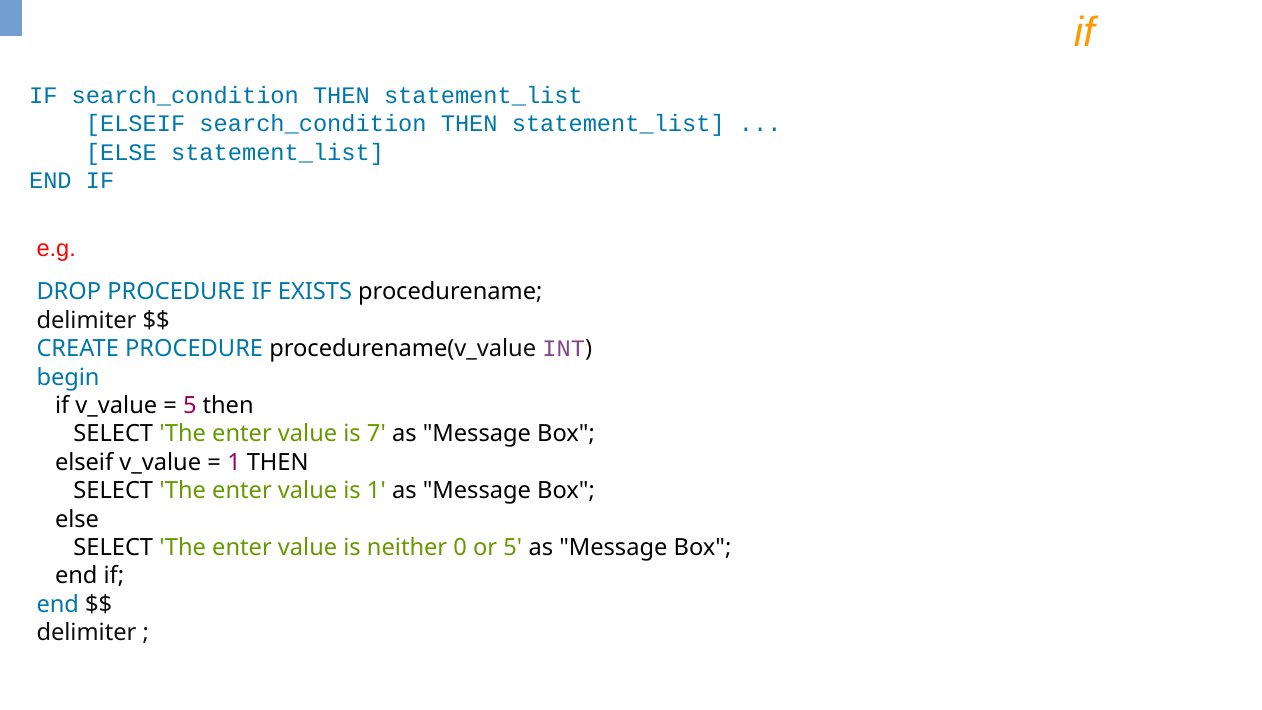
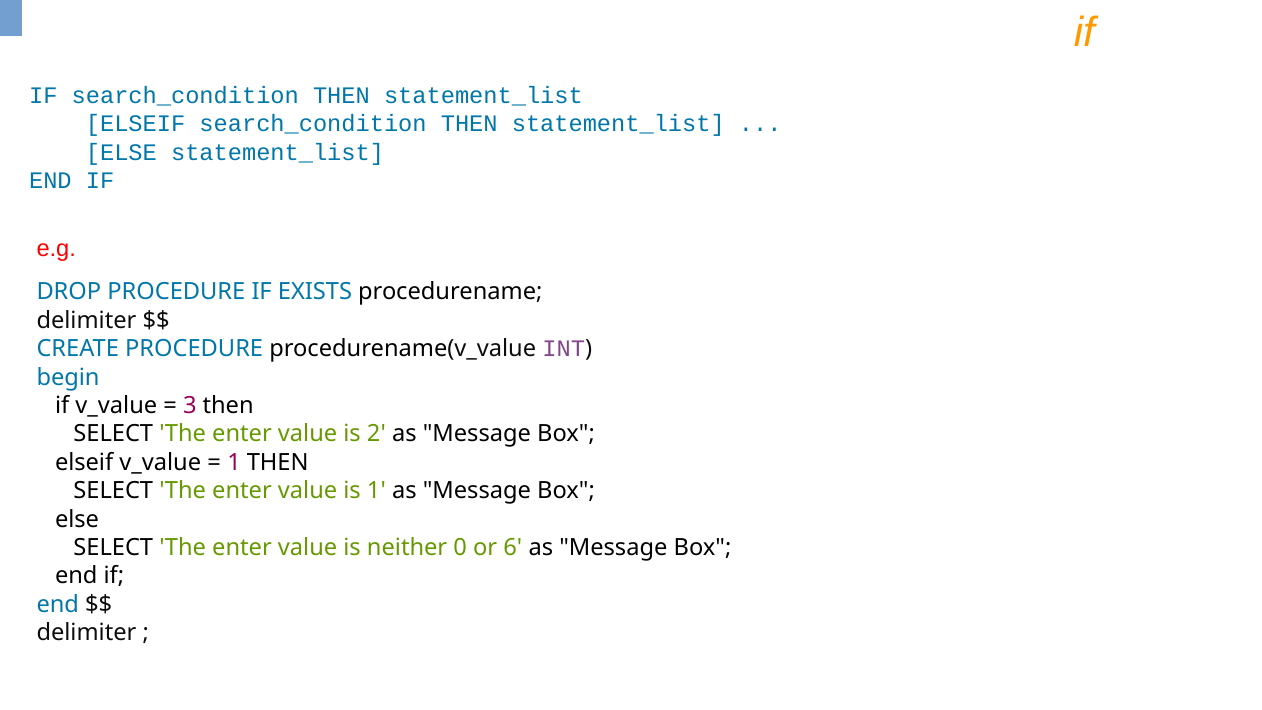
5: 5 -> 3 (190, 406)
7: 7 -> 2 (376, 434)
or 5: 5 -> 6 (513, 548)
